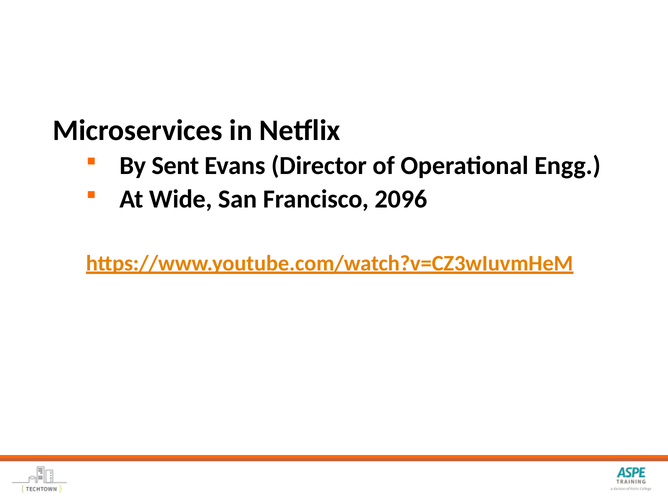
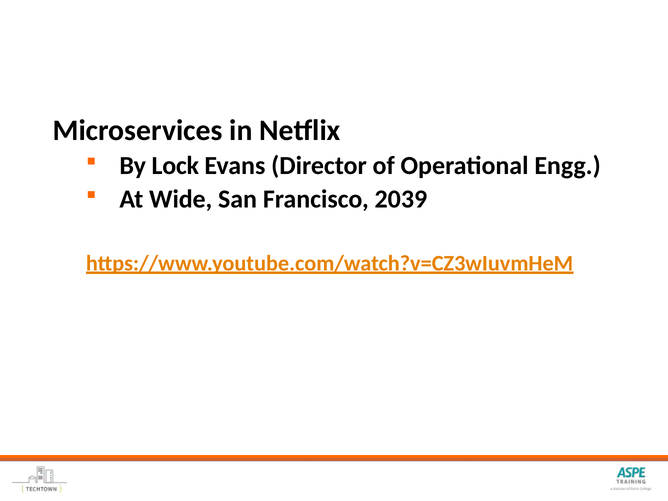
Sent: Sent -> Lock (175, 166)
2096: 2096 -> 2039 (401, 199)
